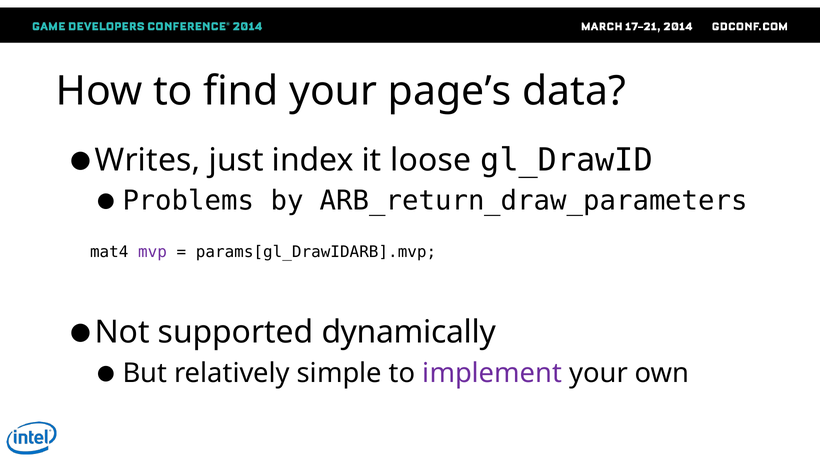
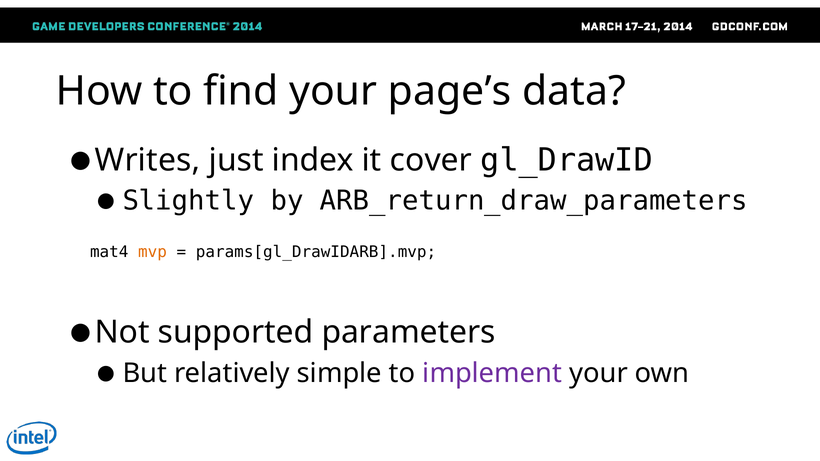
loose: loose -> cover (431, 160)
Problems: Problems -> Slightly (188, 201)
mvp colour: purple -> orange (153, 252)
dynamically: dynamically -> parameters (409, 333)
